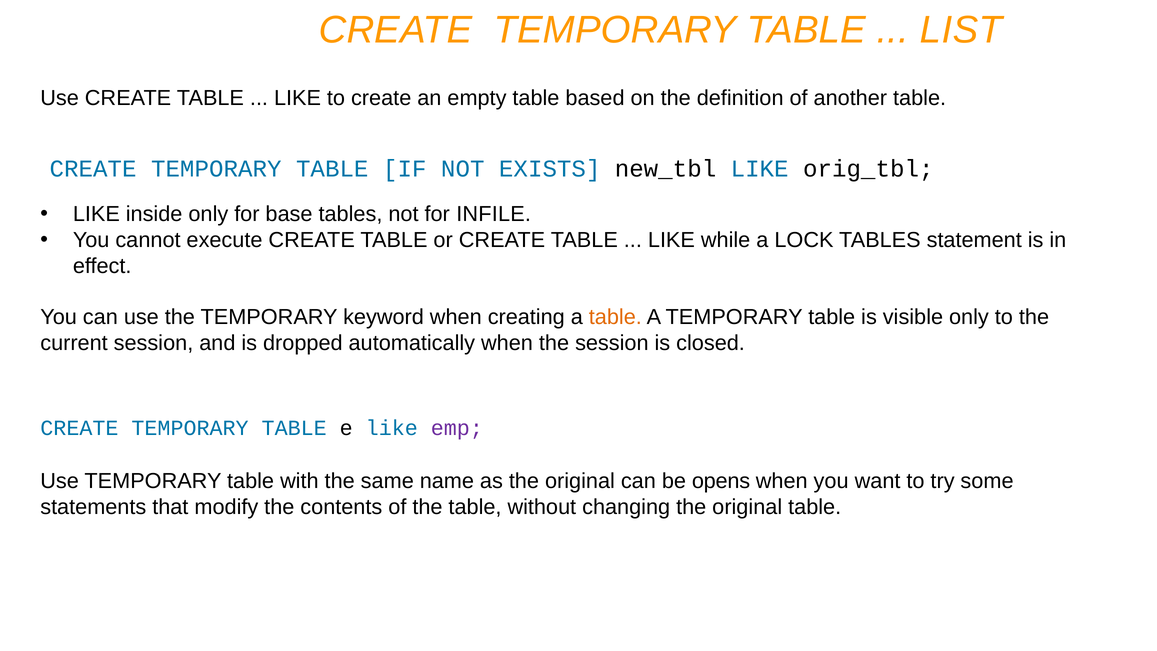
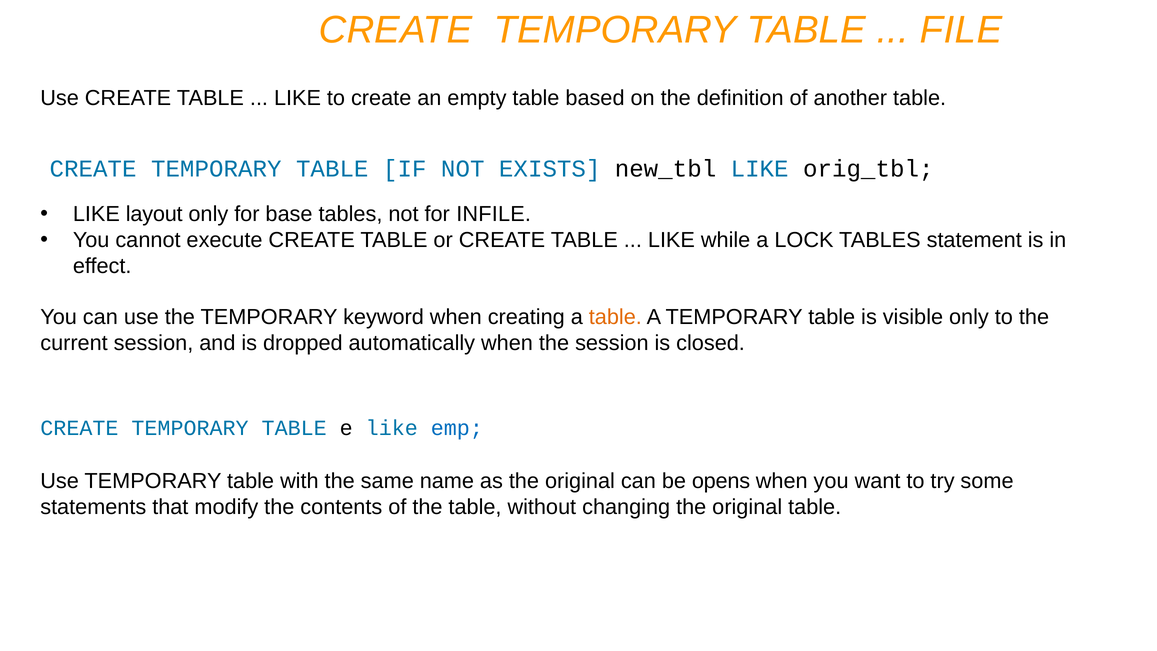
LIST: LIST -> FILE (961, 30)
inside: inside -> layout (154, 214)
emp colour: purple -> blue (457, 428)
